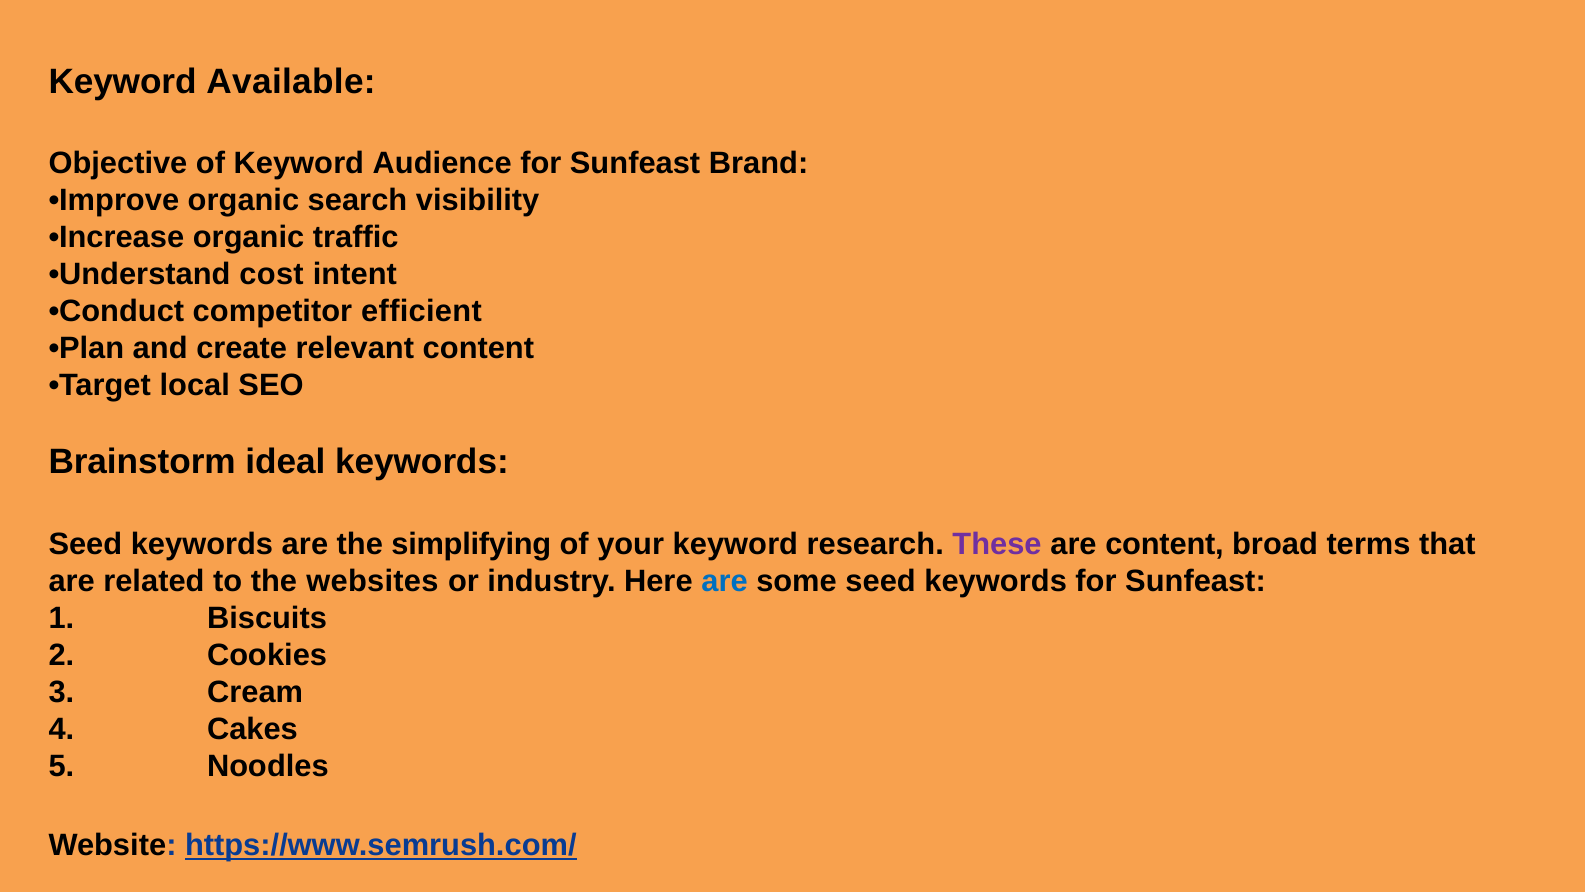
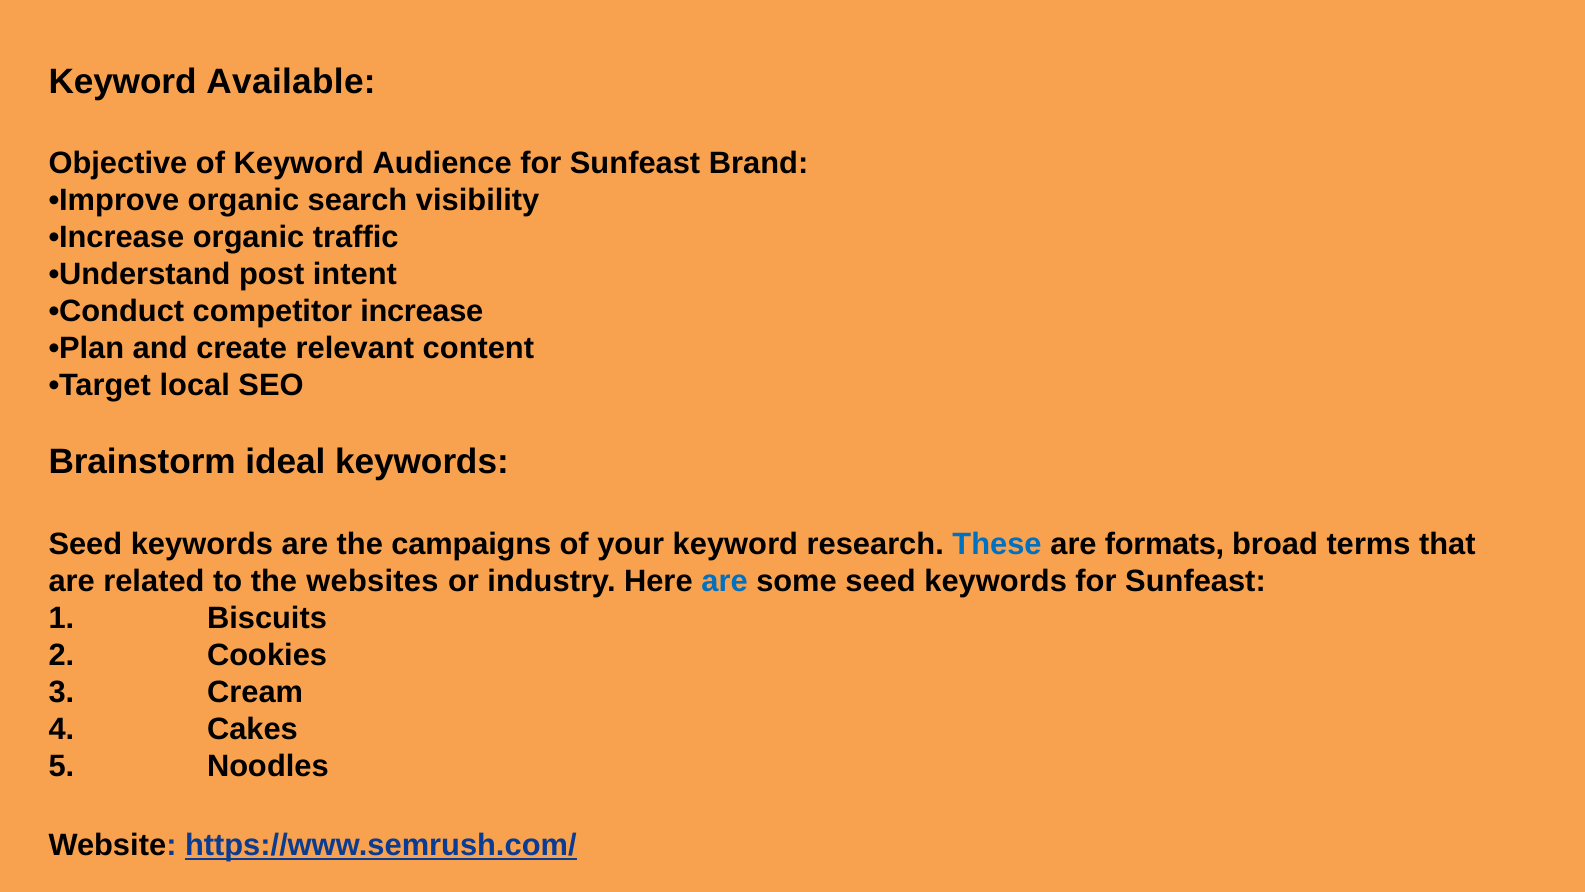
cost: cost -> post (272, 274)
competitor efficient: efficient -> increase (422, 311)
simplifying: simplifying -> campaigns (471, 544)
These colour: purple -> blue (997, 544)
are content: content -> formats (1165, 544)
